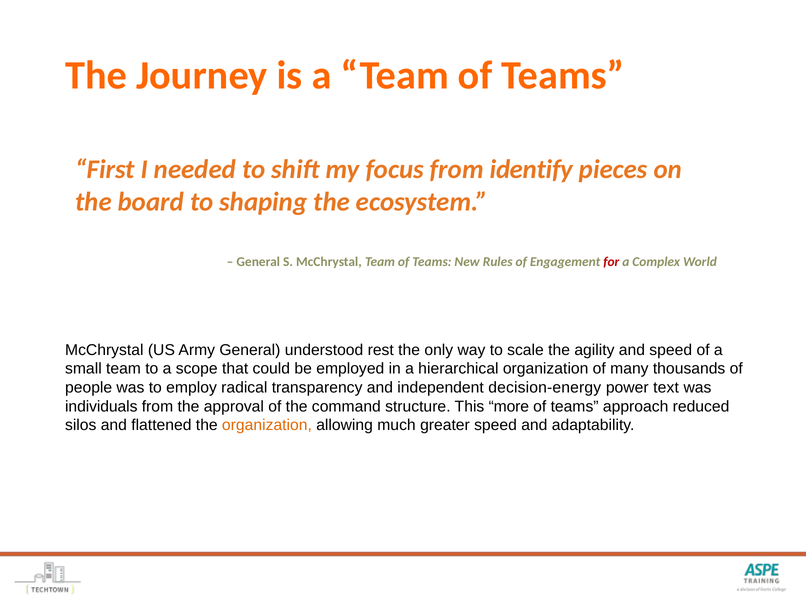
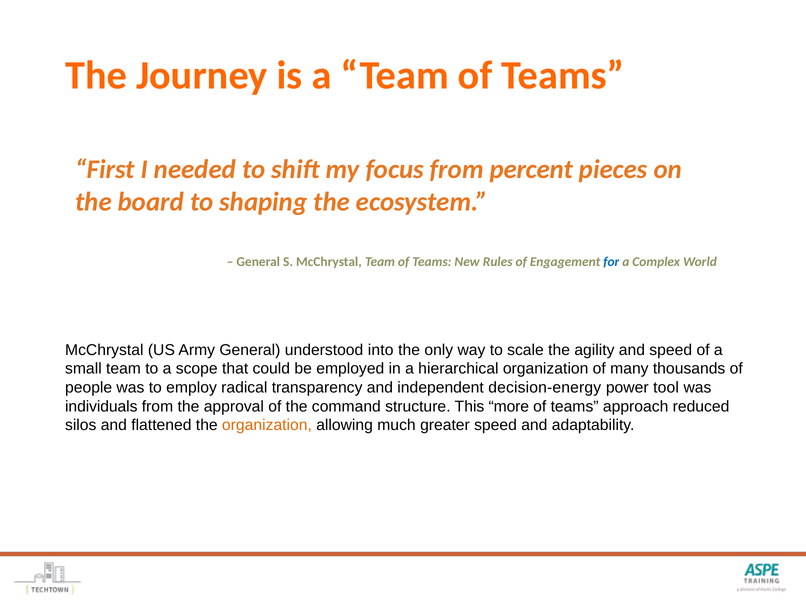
identify: identify -> percent (531, 170)
for colour: red -> blue (611, 262)
rest: rest -> into (381, 350)
text: text -> tool (666, 388)
